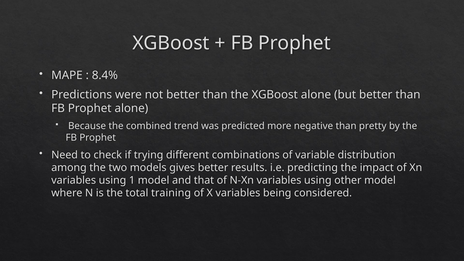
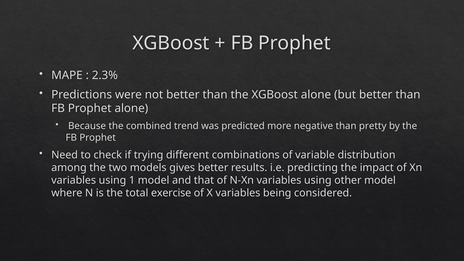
8.4%: 8.4% -> 2.3% (105, 75)
training: training -> exercise (171, 193)
